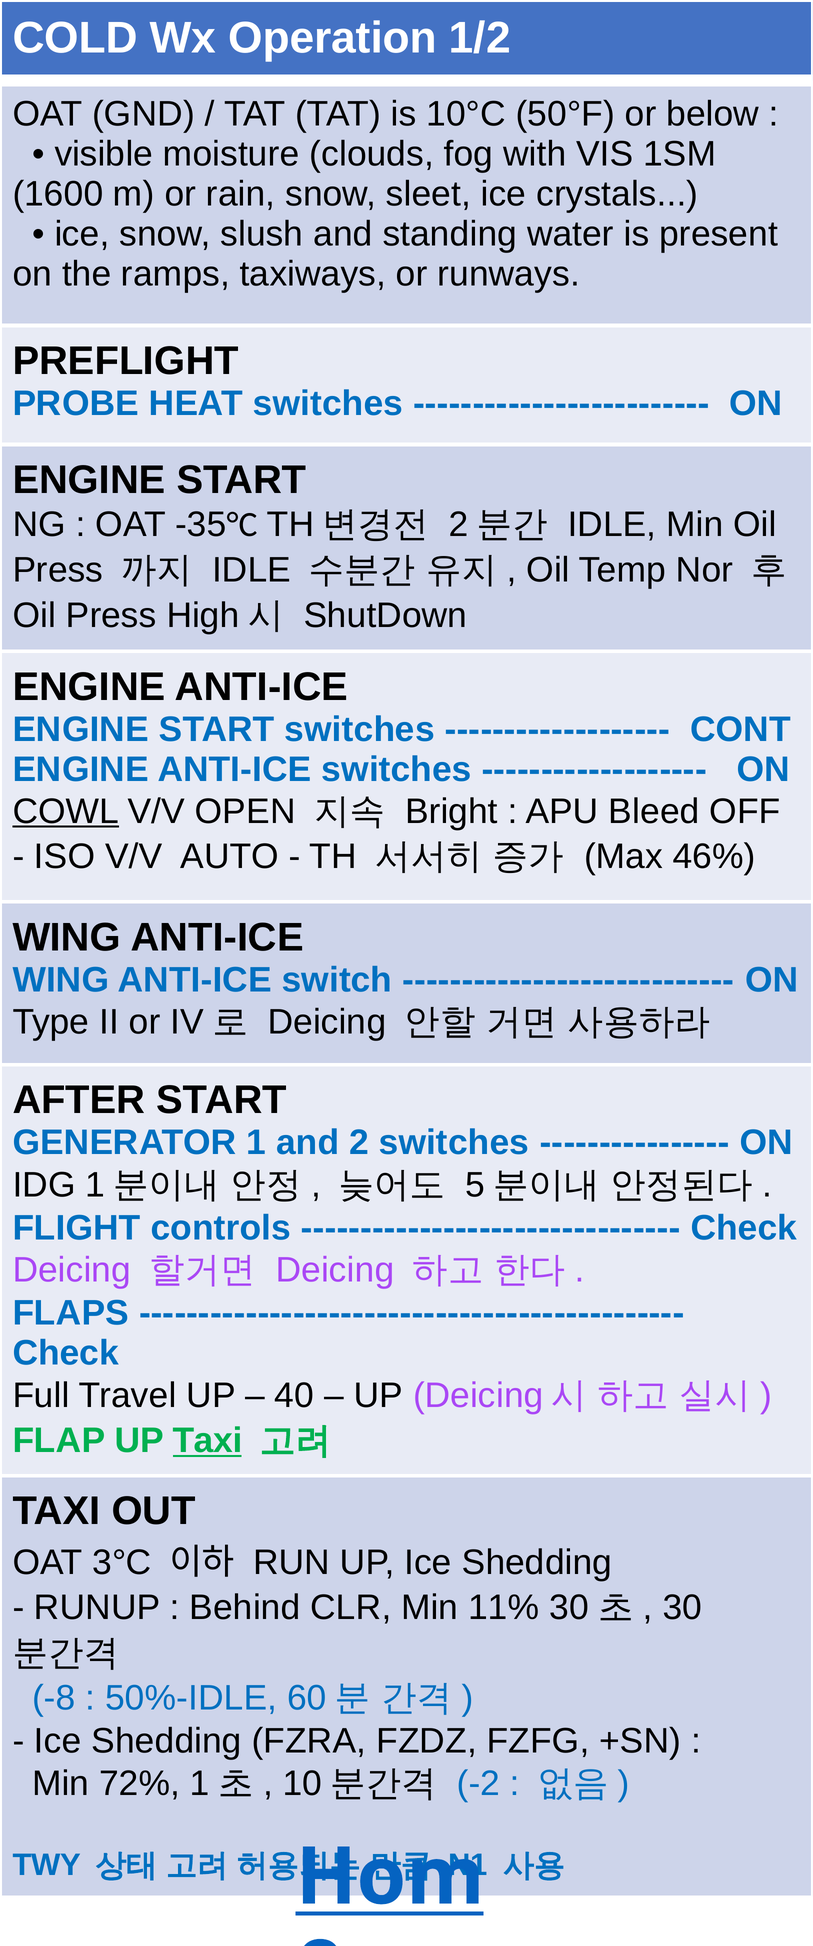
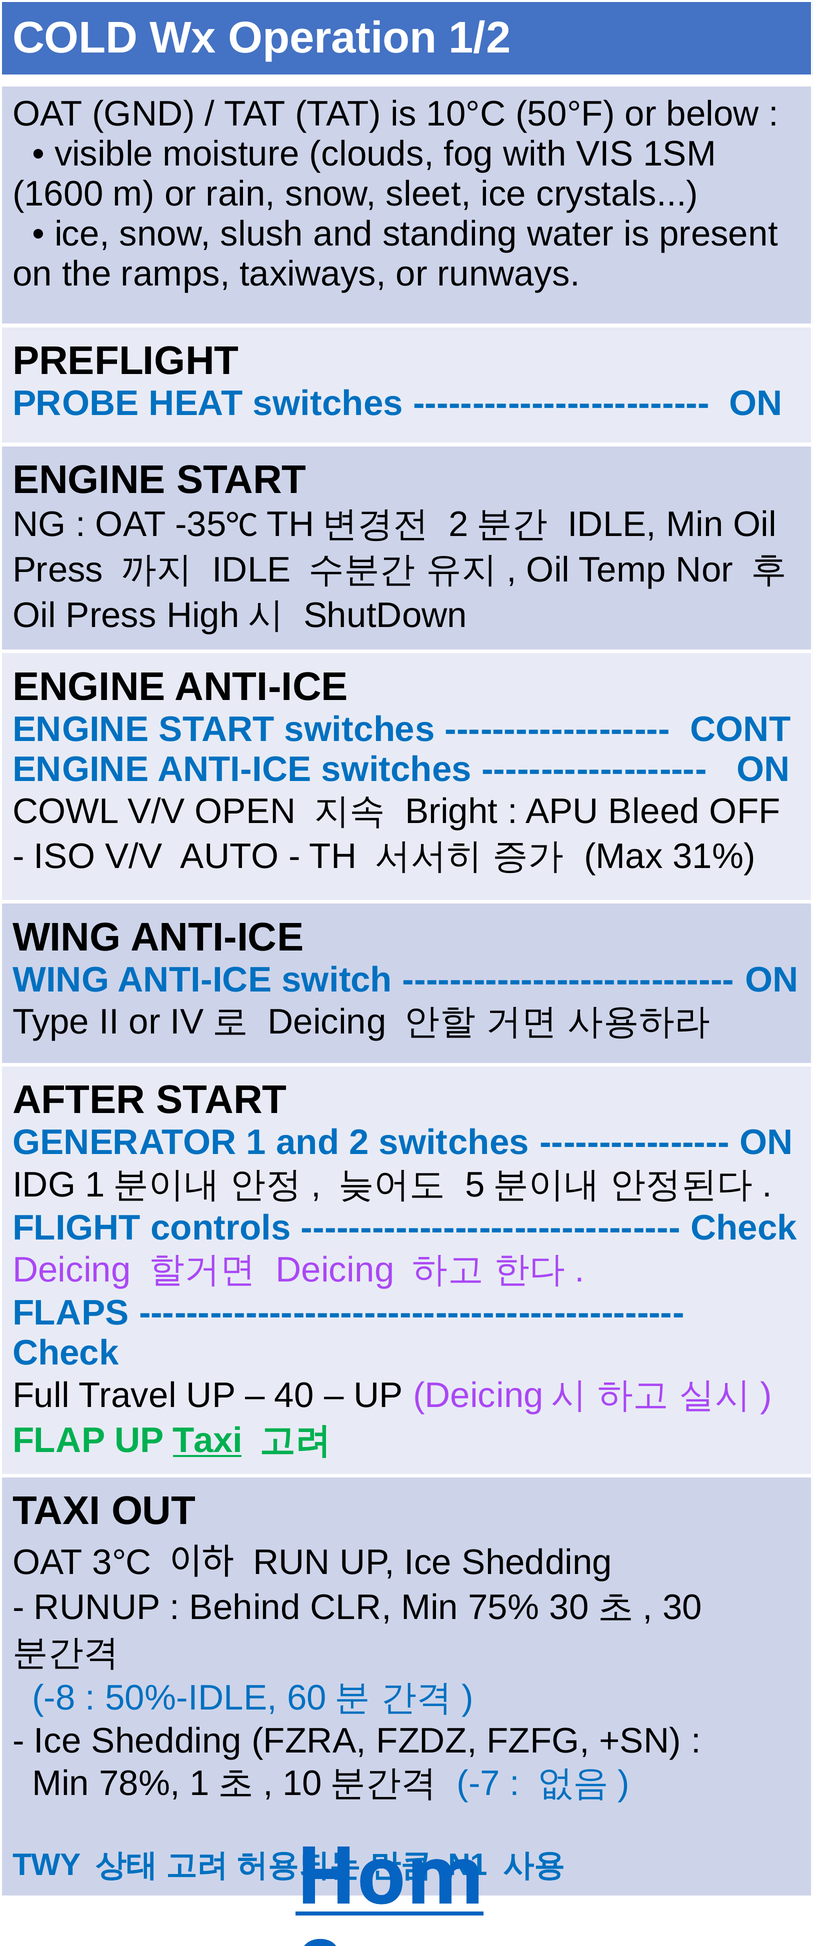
COWL underline: present -> none (66, 811)
46%: 46% -> 31% (714, 856)
11%: 11% -> 75% (504, 1607)
72%: 72% -> 78% (140, 1783)
-2: -2 -> -7 (478, 1783)
